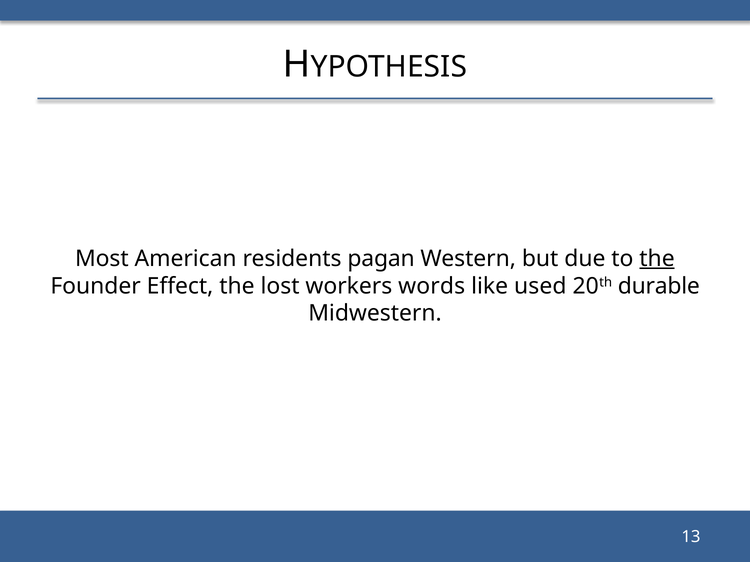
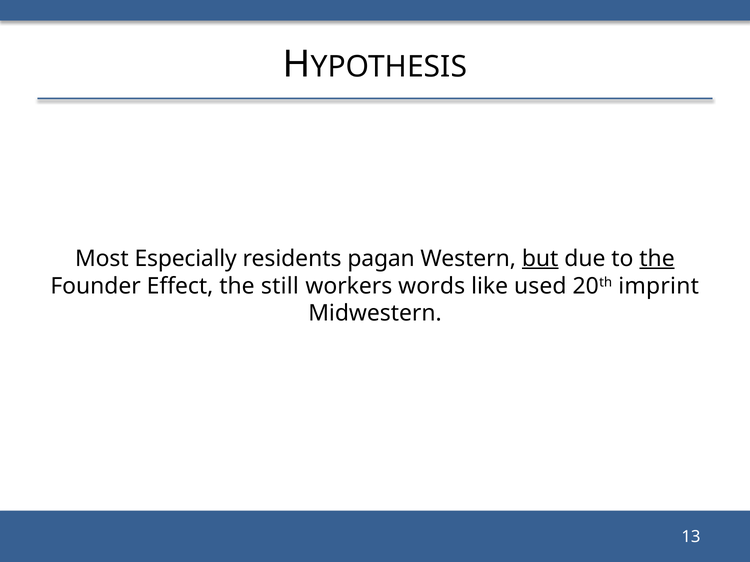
American: American -> Especially (186, 259)
but underline: none -> present (540, 259)
lost: lost -> still (280, 286)
durable: durable -> imprint (659, 286)
